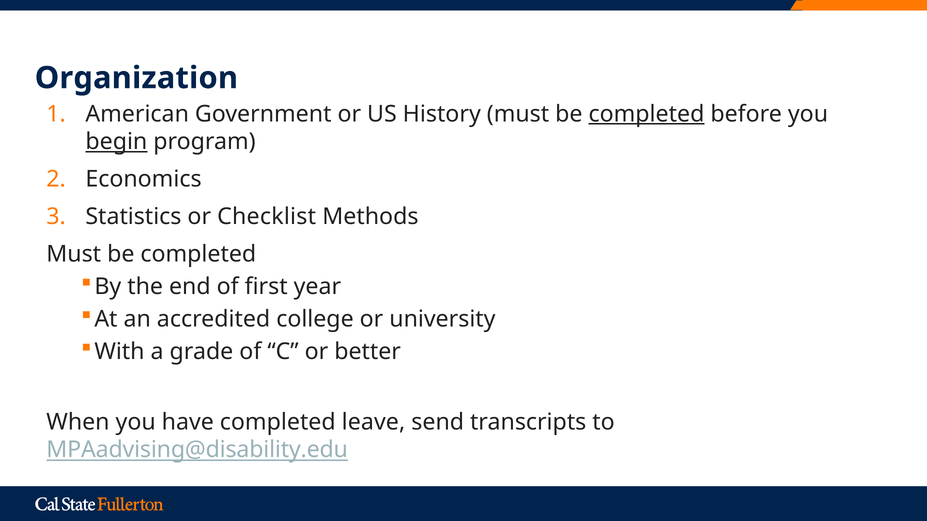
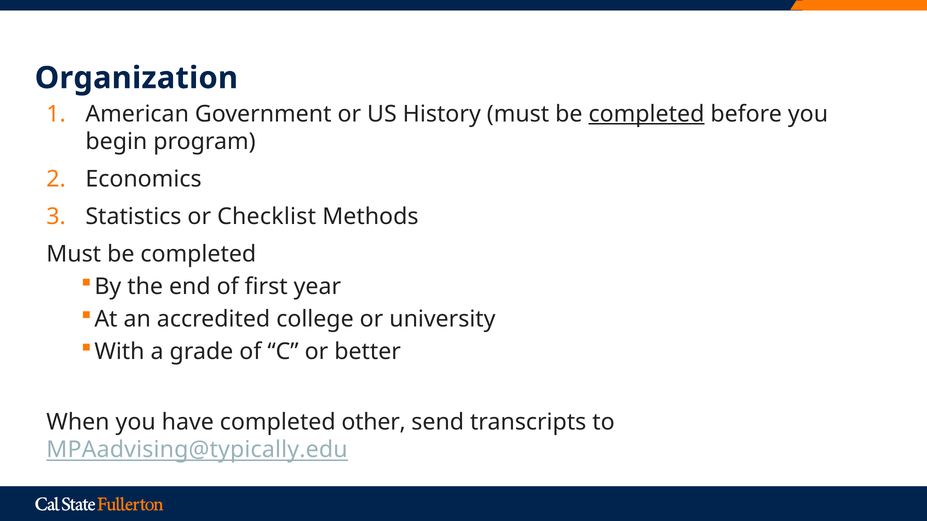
begin underline: present -> none (116, 142)
leave: leave -> other (374, 422)
MPAadvising@disability.edu: MPAadvising@disability.edu -> MPAadvising@typically.edu (197, 450)
